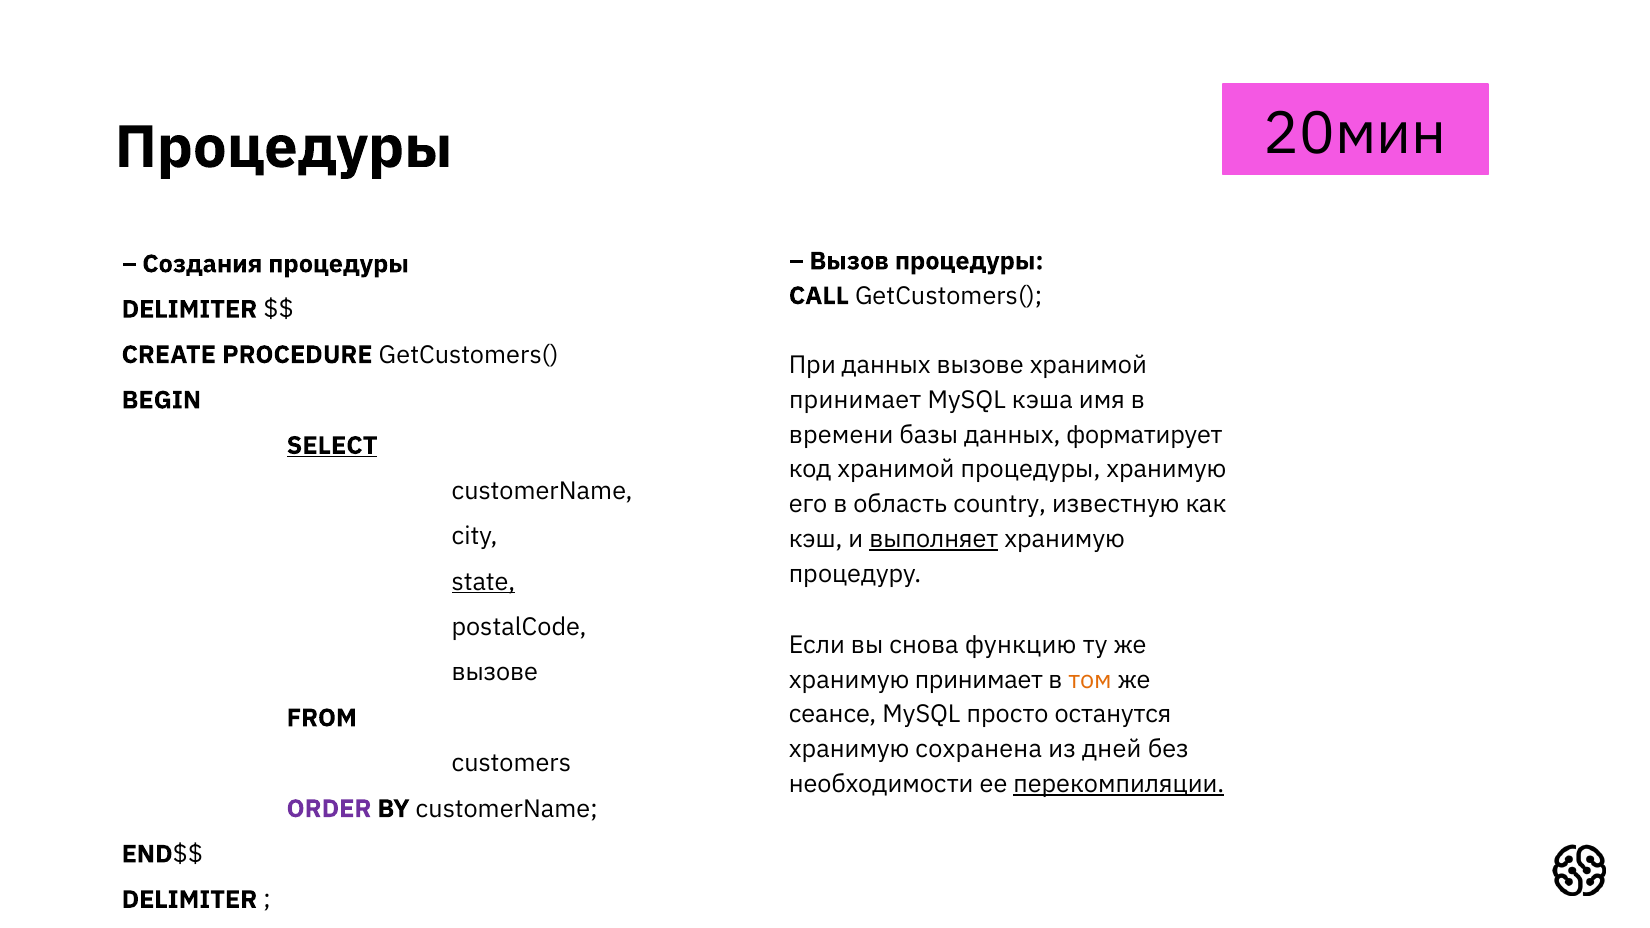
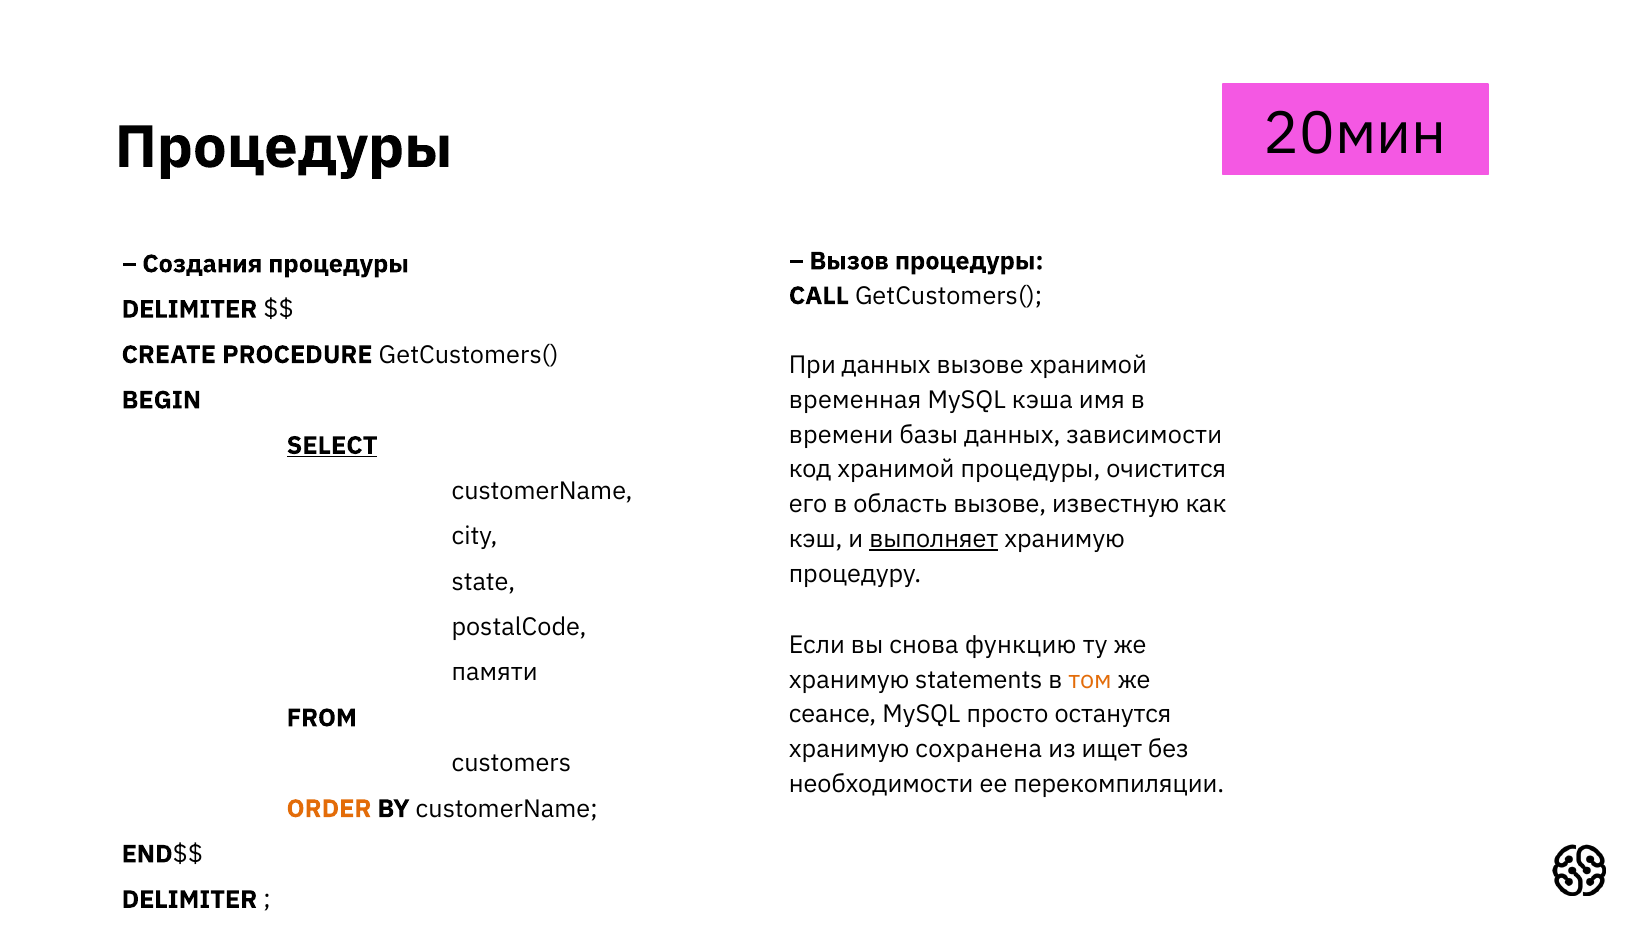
принимает: принимает -> временная (855, 400)
форматирует: форматирует -> зависимости (1144, 435)
процедуры хранимую: хранимую -> очистится (1166, 470)
область country: country -> вызове (1000, 504)
state underline: present -> none (483, 582)
вызове: вызове -> памяти (495, 673)
хранимую принимает: принимает -> statements (979, 680)
дней: дней -> ищет (1112, 750)
перекомпиляции underline: present -> none (1119, 784)
ORDER colour: purple -> orange (329, 809)
